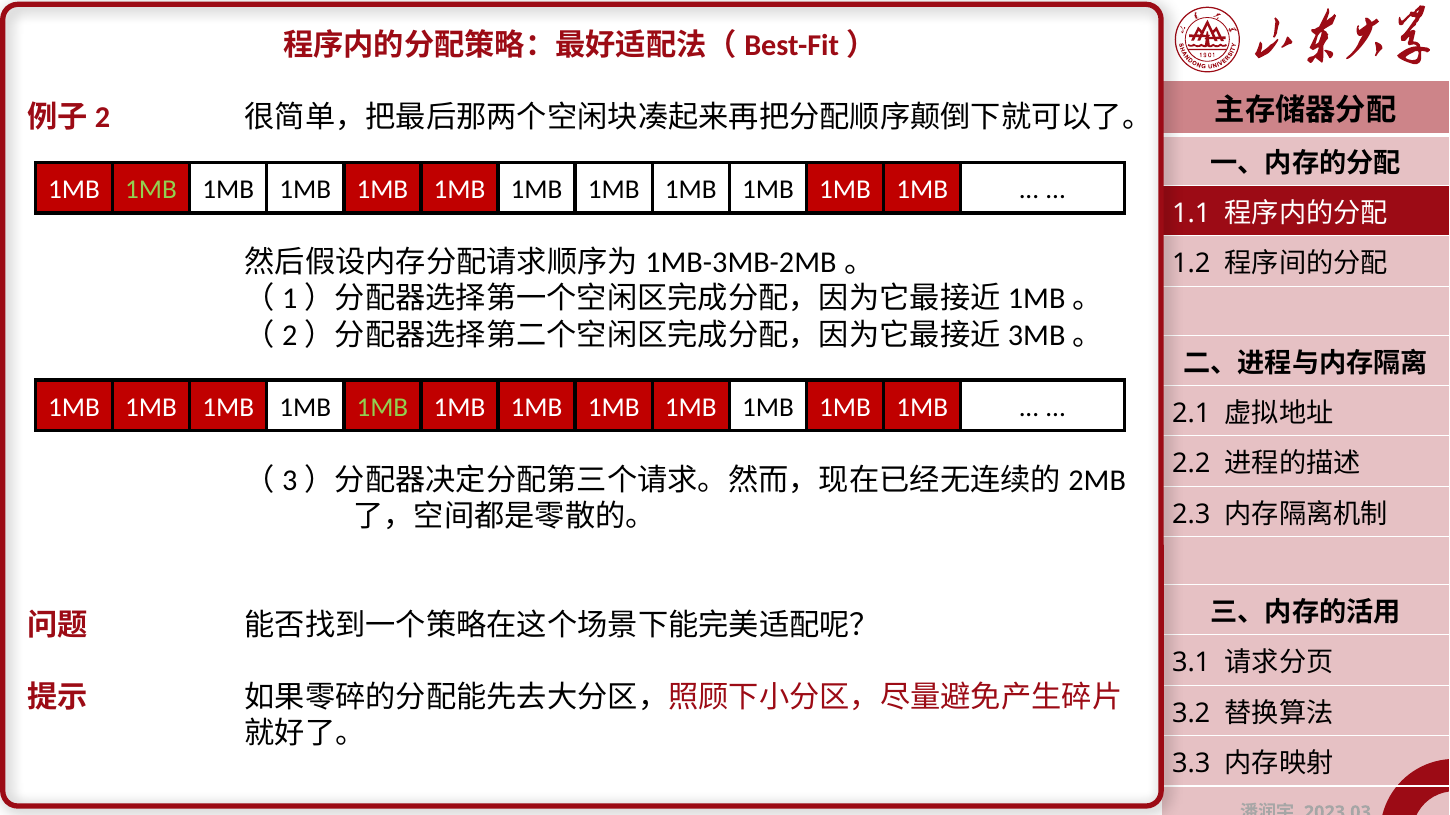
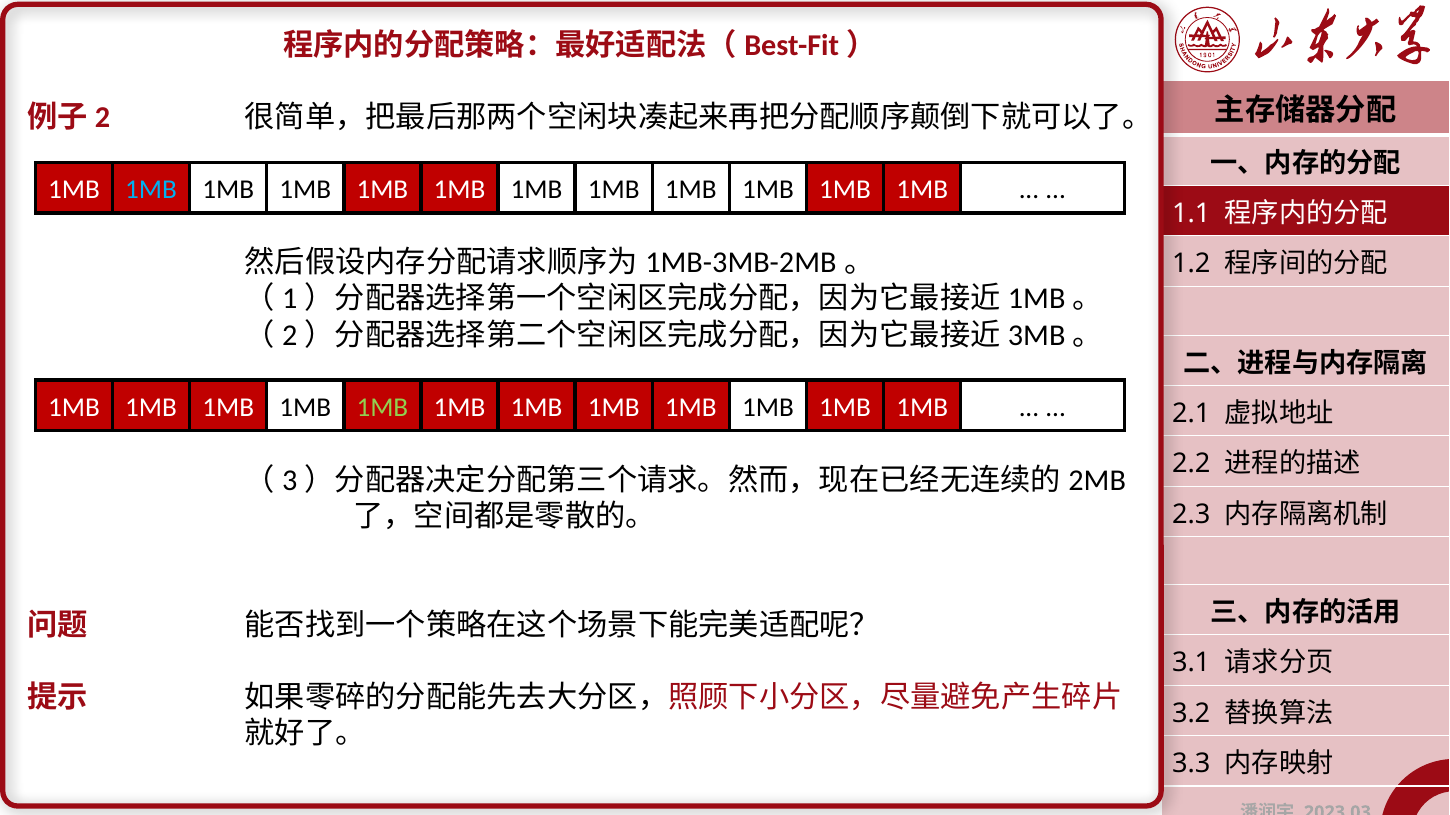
1MB colour: light green -> light blue (151, 190)
